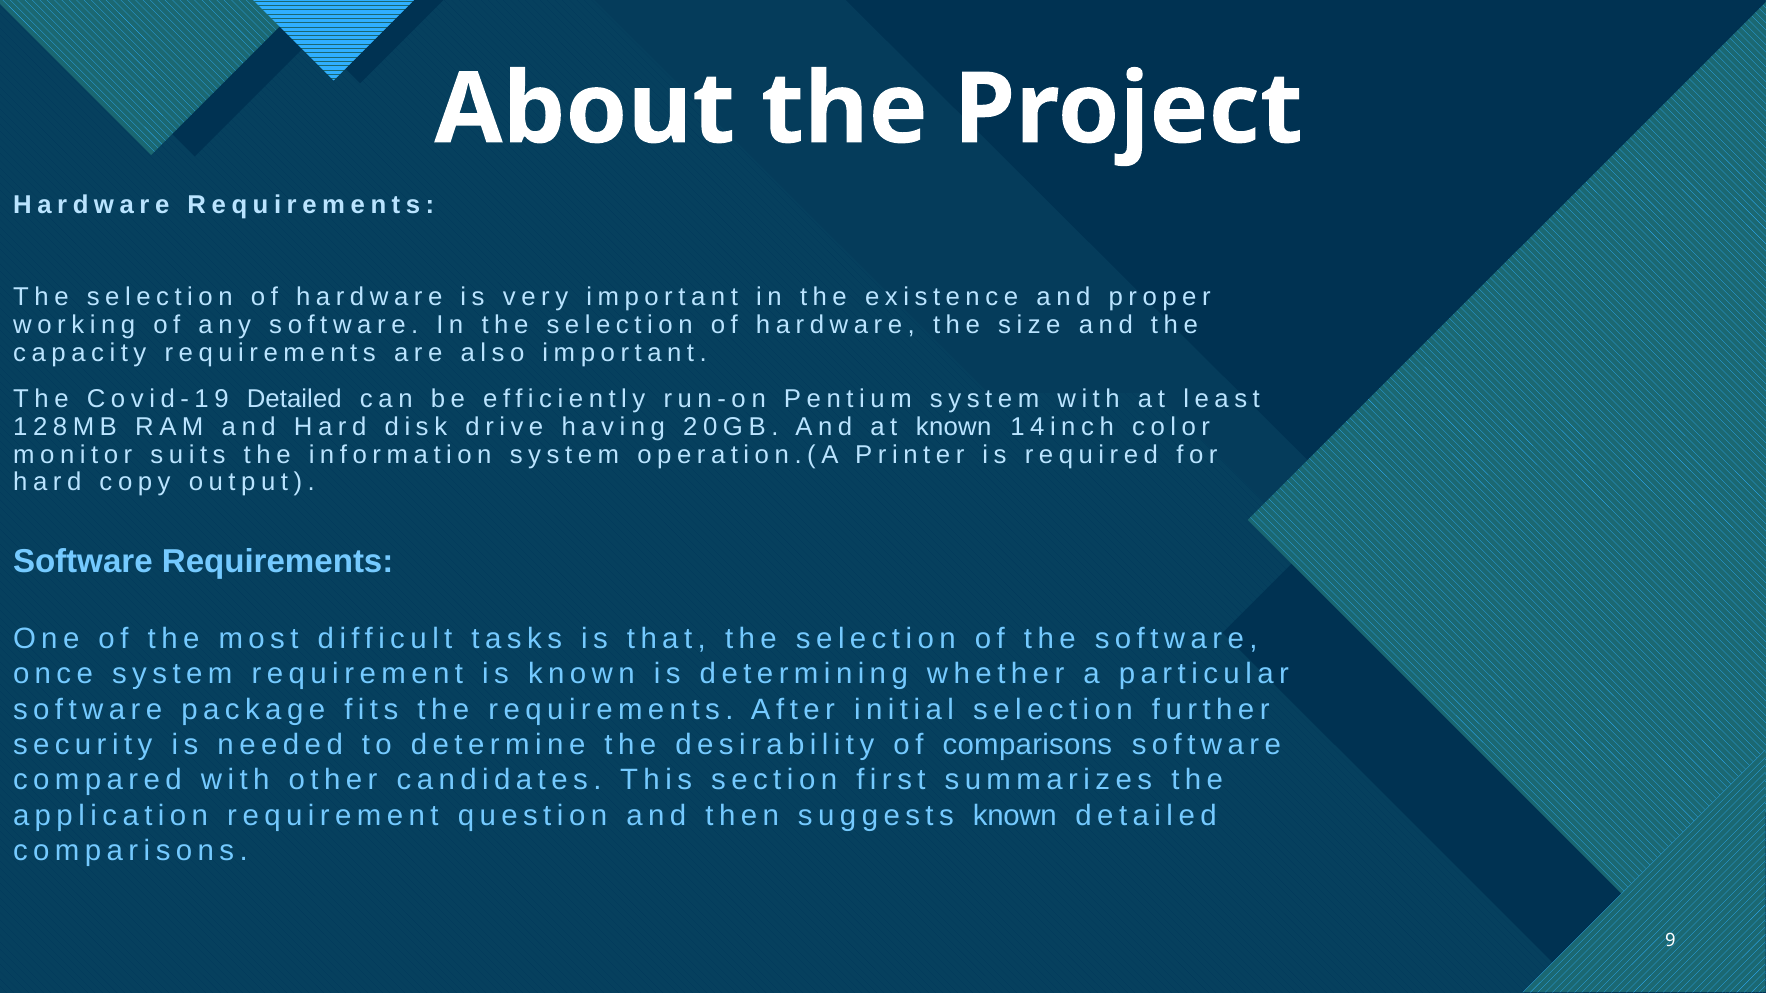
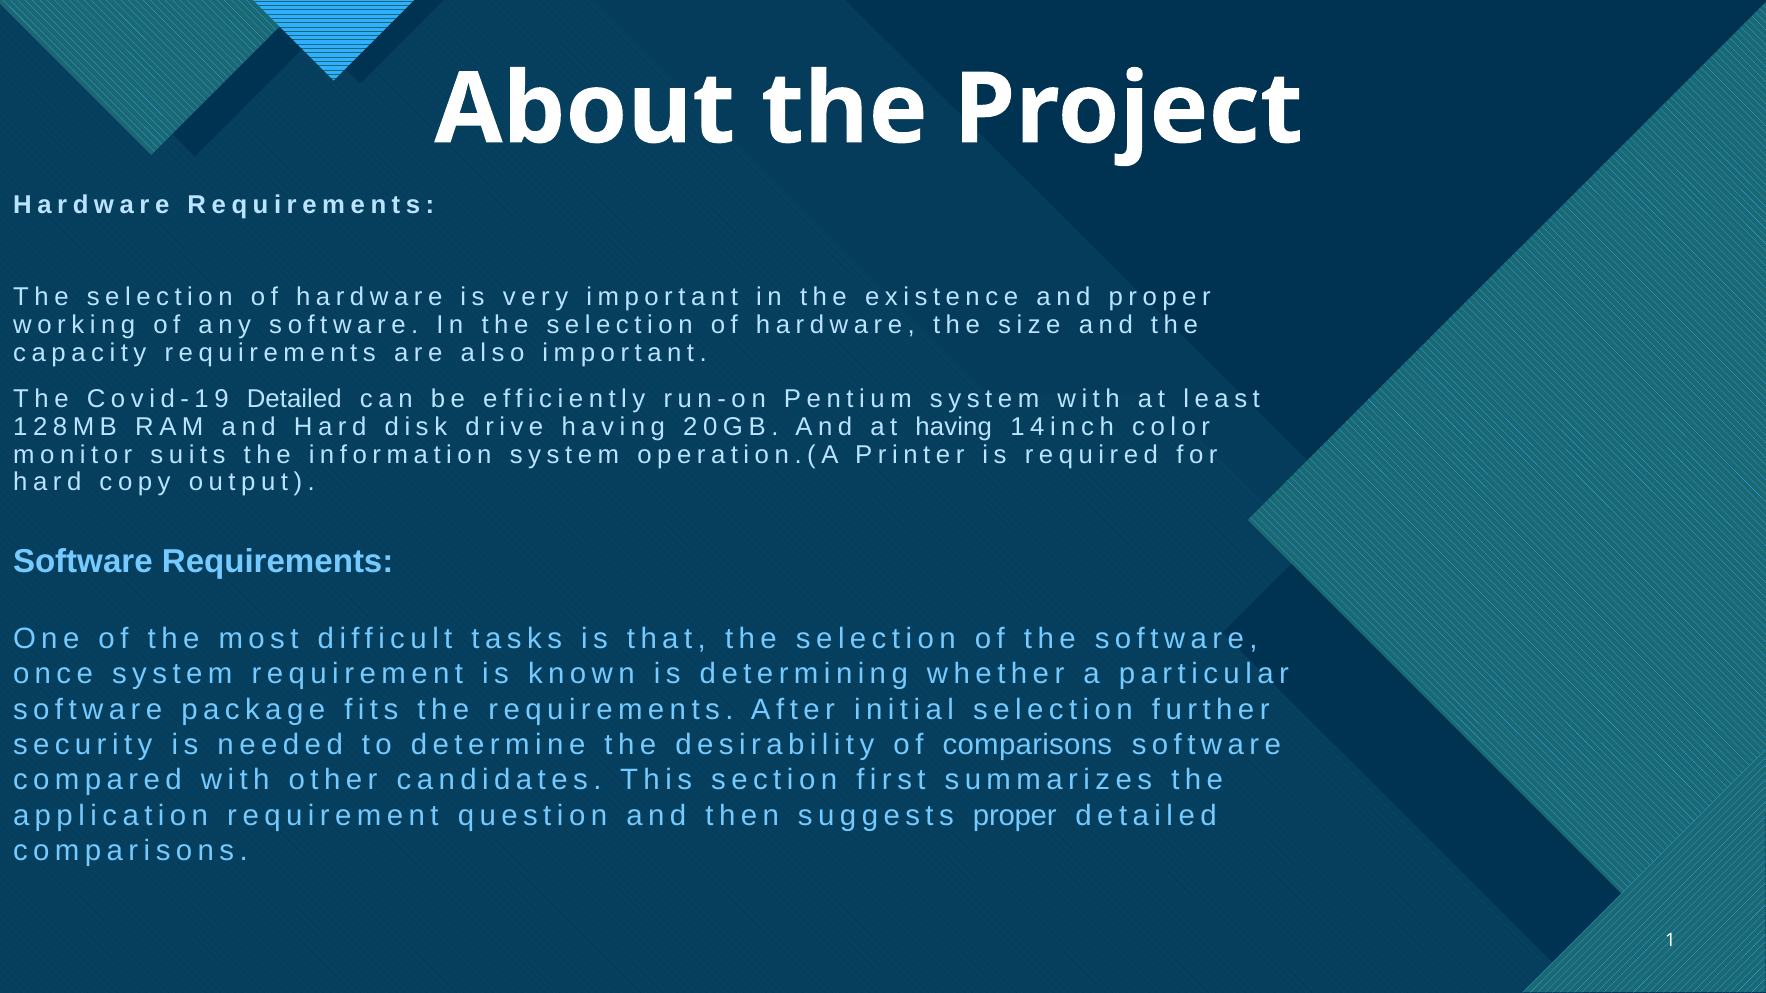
at known: known -> having (954, 427)
suggests known: known -> proper (1015, 816)
9: 9 -> 1 (1670, 941)
